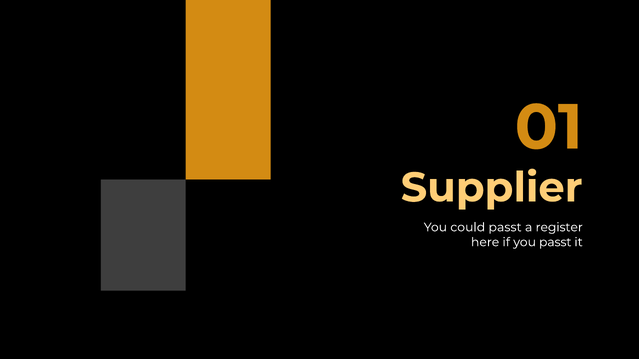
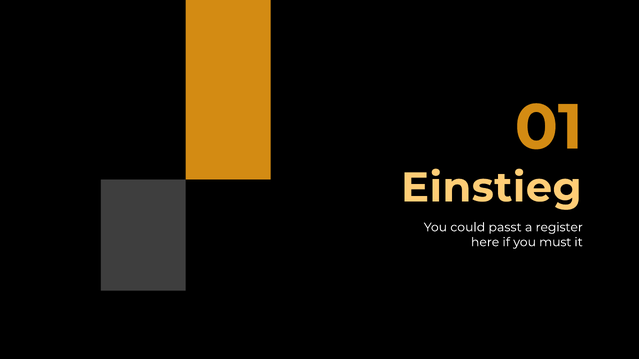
Supplier: Supplier -> Einstieg (491, 188)
you passt: passt -> must (555, 242)
